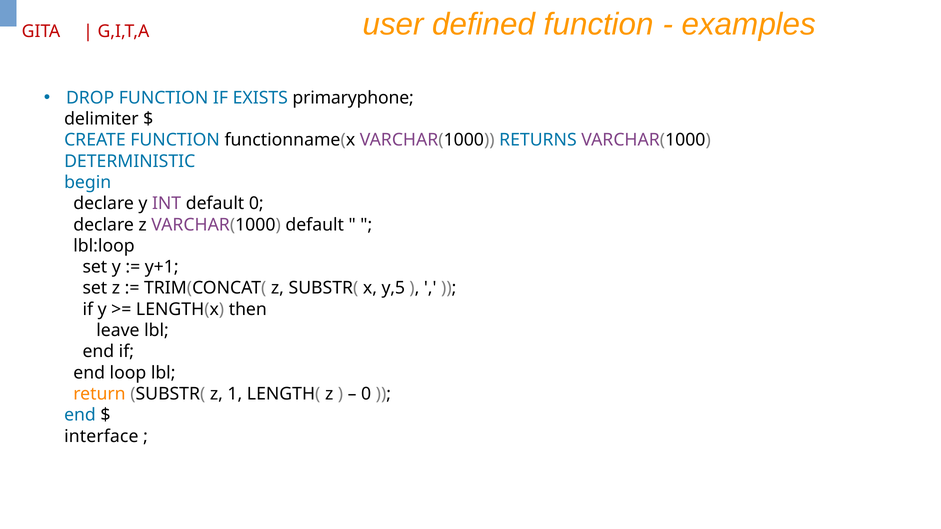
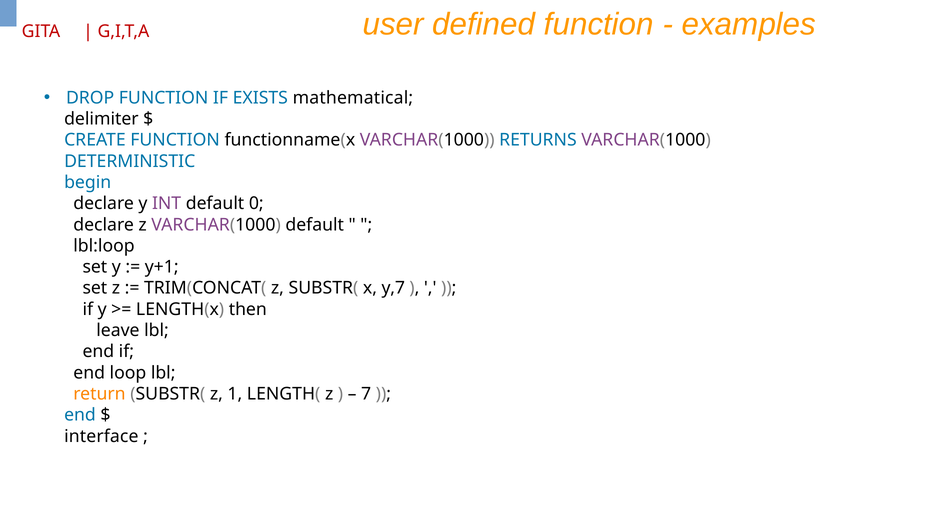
primaryphone: primaryphone -> mathematical (353, 98)
y,5: y,5 -> y,7 (393, 288)
0: 0 -> 7 (366, 394)
